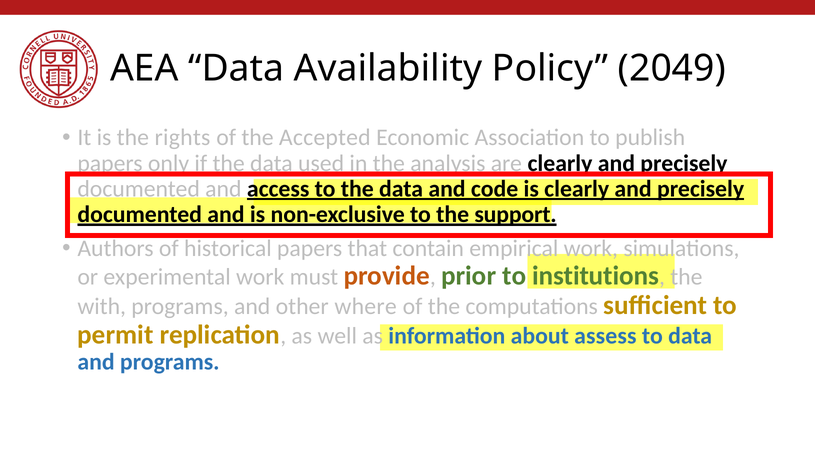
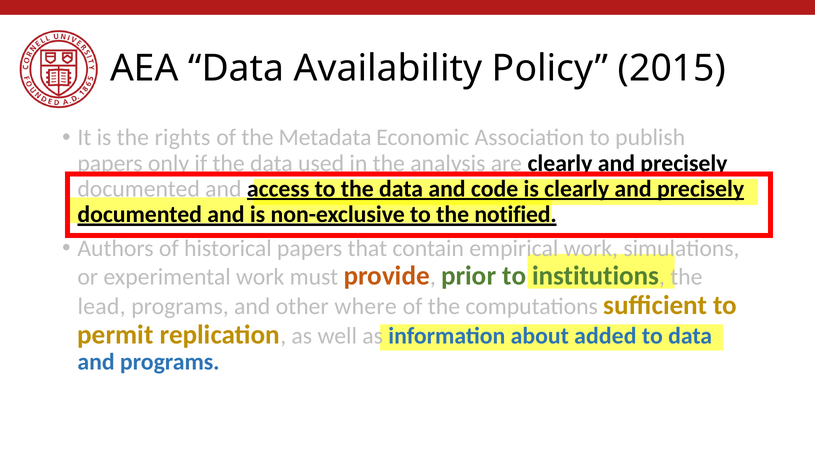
2049: 2049 -> 2015 (672, 68)
Accepted: Accepted -> Metadata (325, 138)
support: support -> notified (516, 215)
with: with -> lead (102, 307)
assess: assess -> added (605, 336)
